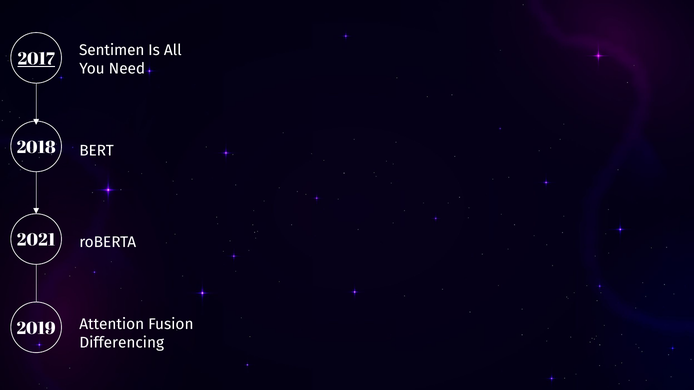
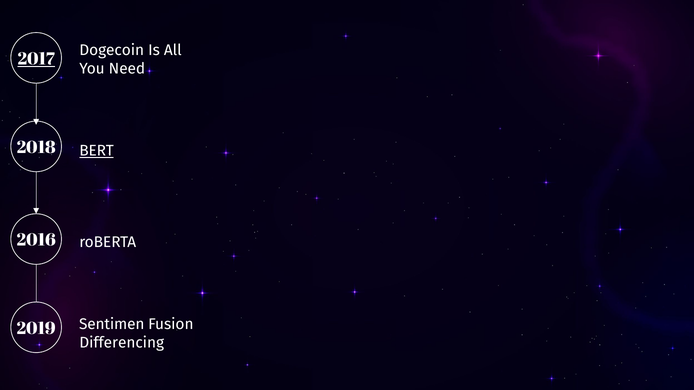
Sentimen: Sentimen -> Dogecoin (112, 50)
BERT underline: none -> present (97, 151)
2021: 2021 -> 2016 (36, 240)
Attention: Attention -> Sentimen (112, 325)
